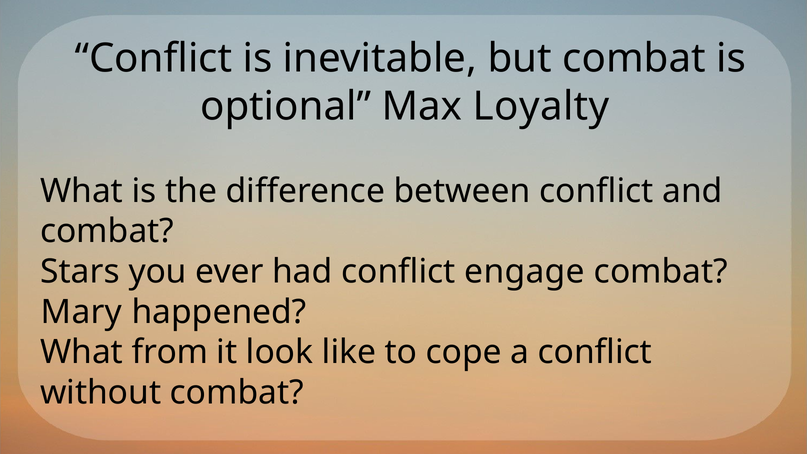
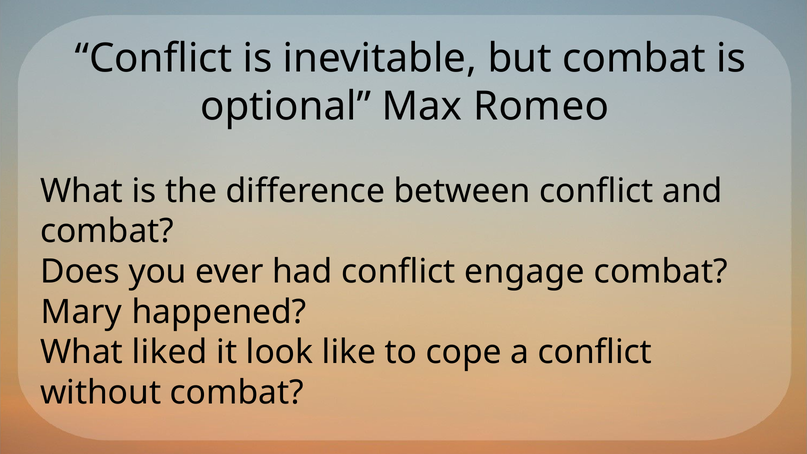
Loyalty: Loyalty -> Romeo (541, 107)
Stars: Stars -> Does (80, 272)
from: from -> liked (170, 352)
